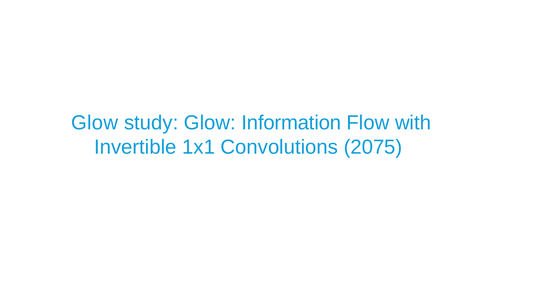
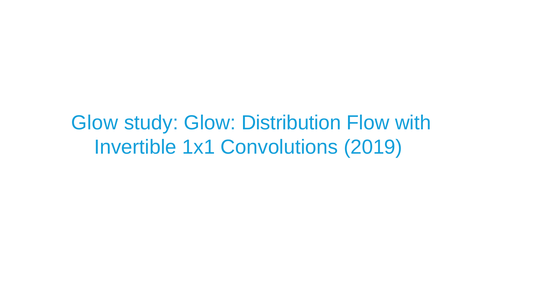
Information: Information -> Distribution (291, 123)
2075: 2075 -> 2019 (373, 147)
